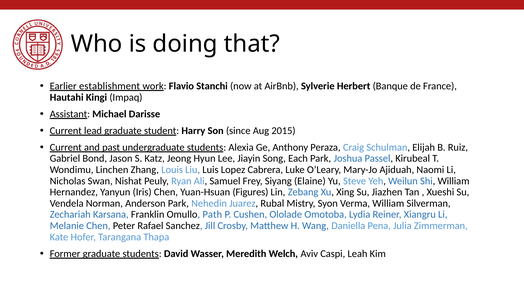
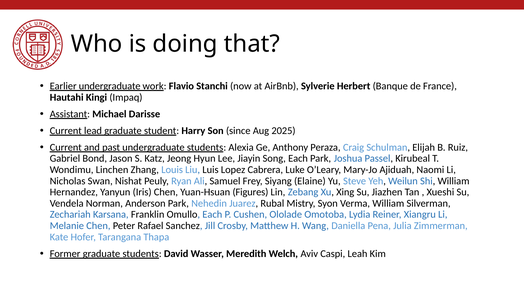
Earlier establishment: establishment -> undergraduate (110, 86)
2015: 2015 -> 2025 (283, 130)
Omullo Path: Path -> Each (212, 214)
